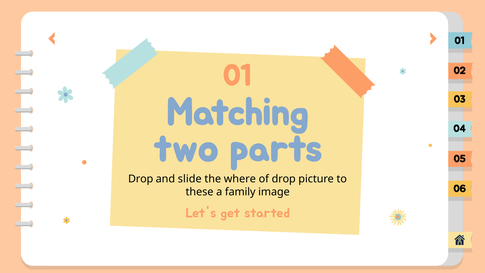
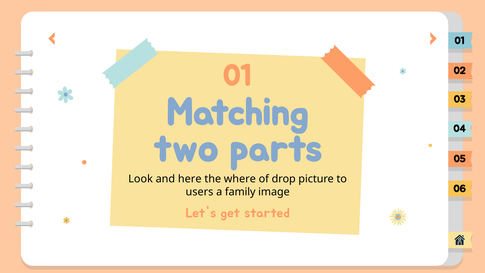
Drop: Drop -> Look (141, 179)
slide: slide -> here (190, 179)
these: these -> users (199, 192)
